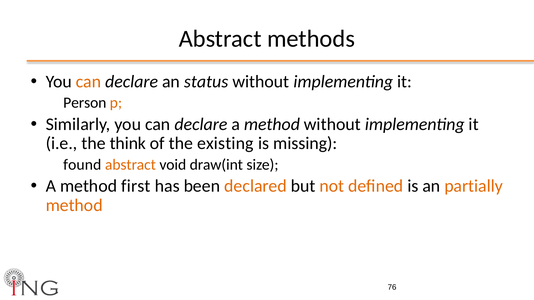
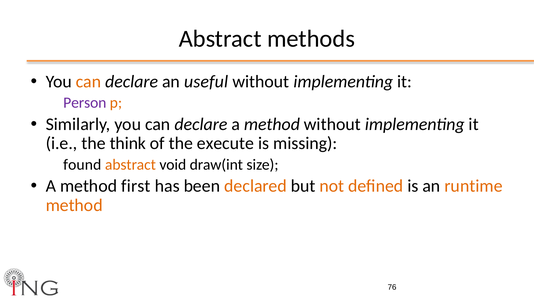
status: status -> useful (206, 82)
Person colour: black -> purple (85, 103)
existing: existing -> execute (225, 144)
partially: partially -> runtime (474, 186)
